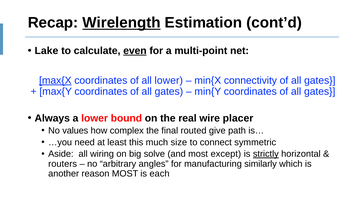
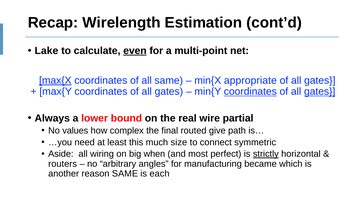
Wirelength underline: present -> none (121, 23)
all lower: lower -> same (169, 80)
connectivity: connectivity -> appropriate (250, 80)
coordinates underline: none -> present (250, 91)
gates underline: none -> present (320, 91)
placer: placer -> partial (238, 118)
solve: solve -> when (154, 154)
except: except -> perfect (226, 154)
similarly: similarly -> became (261, 164)
reason MOST: MOST -> SAME (125, 173)
